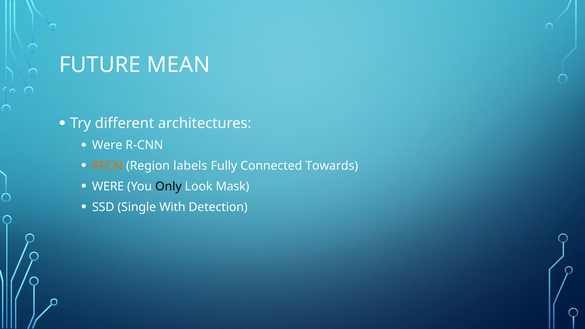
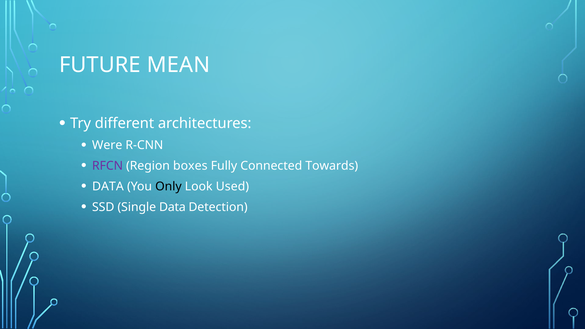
RFCN colour: orange -> purple (108, 166)
labels: labels -> boxes (190, 166)
WERE: WERE -> DATA (108, 187)
Mask: Mask -> Used (232, 187)
Single With: With -> Data (172, 207)
